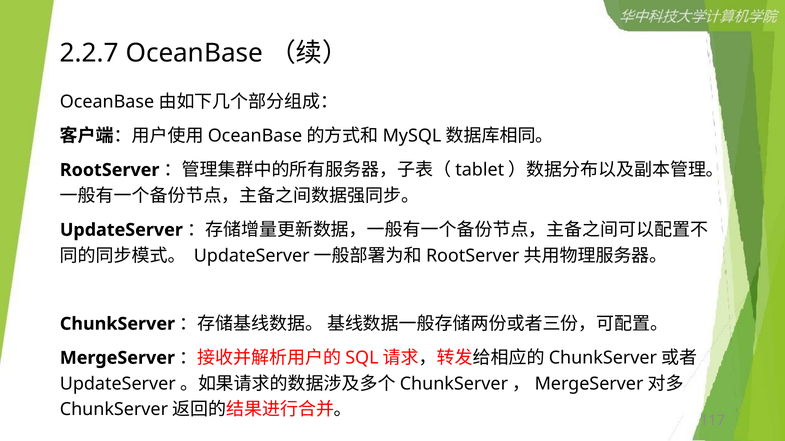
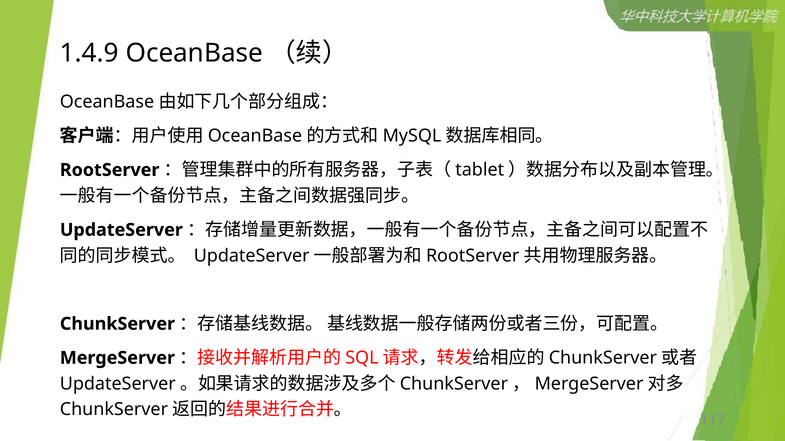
2.2.7: 2.2.7 -> 1.4.9 (89, 53)
